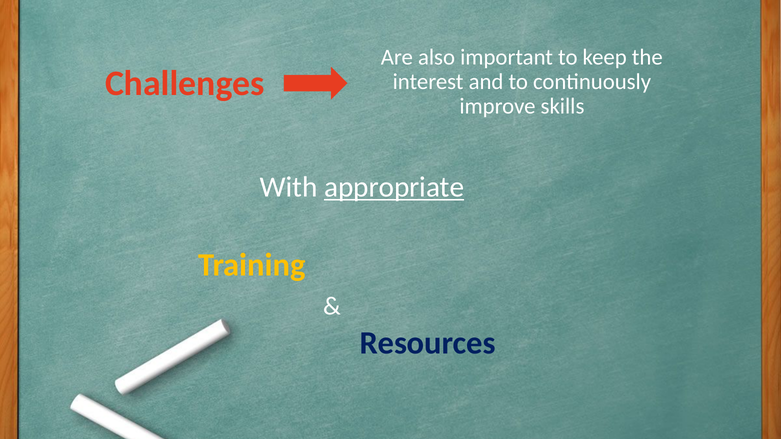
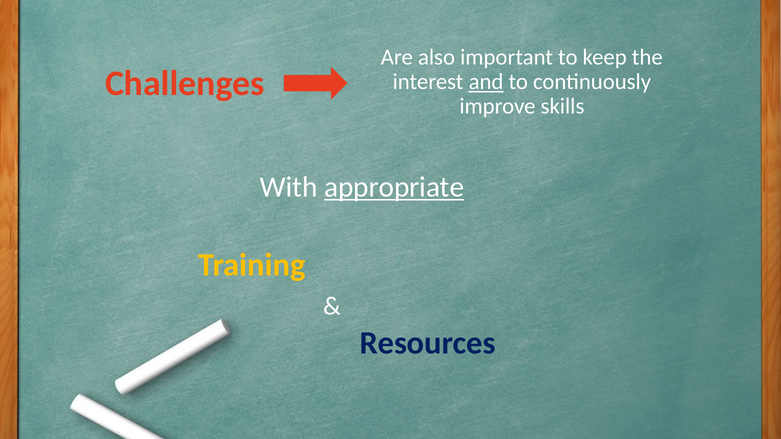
and underline: none -> present (486, 82)
